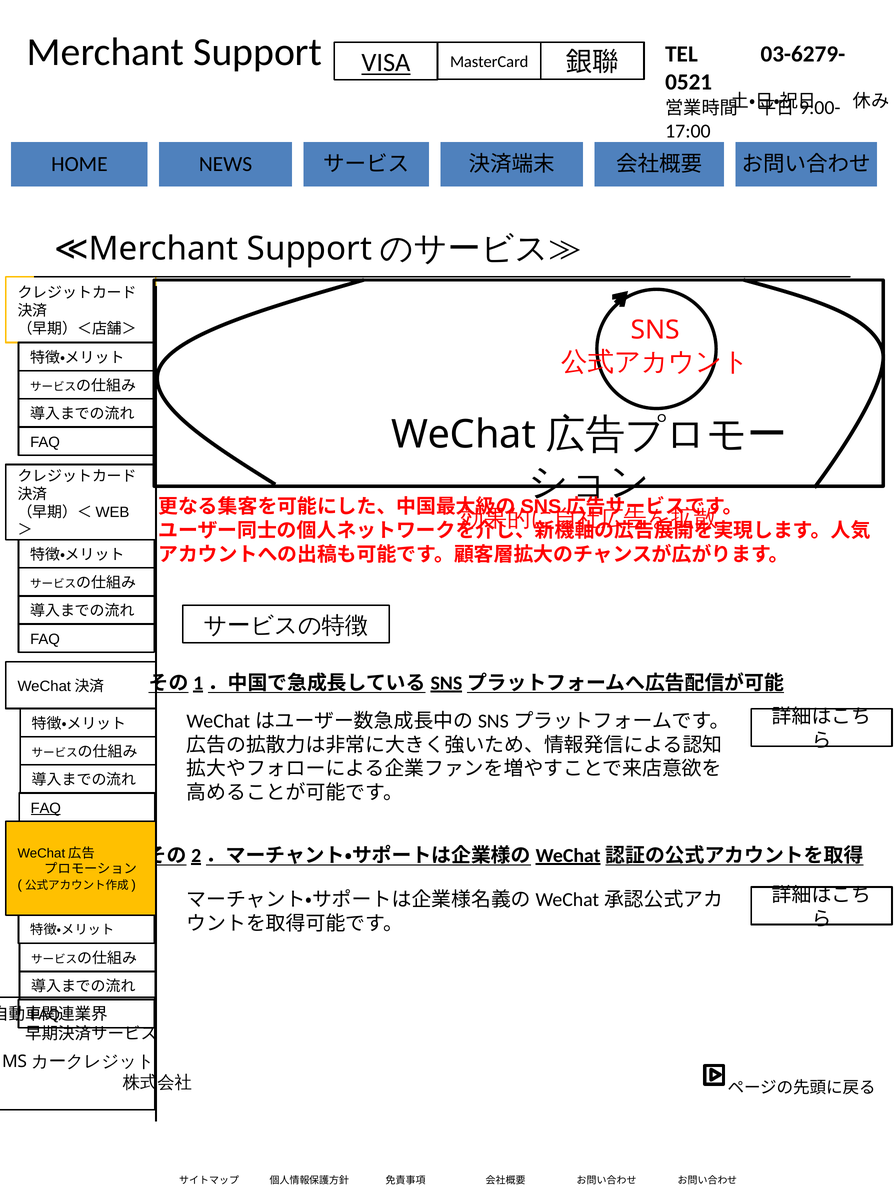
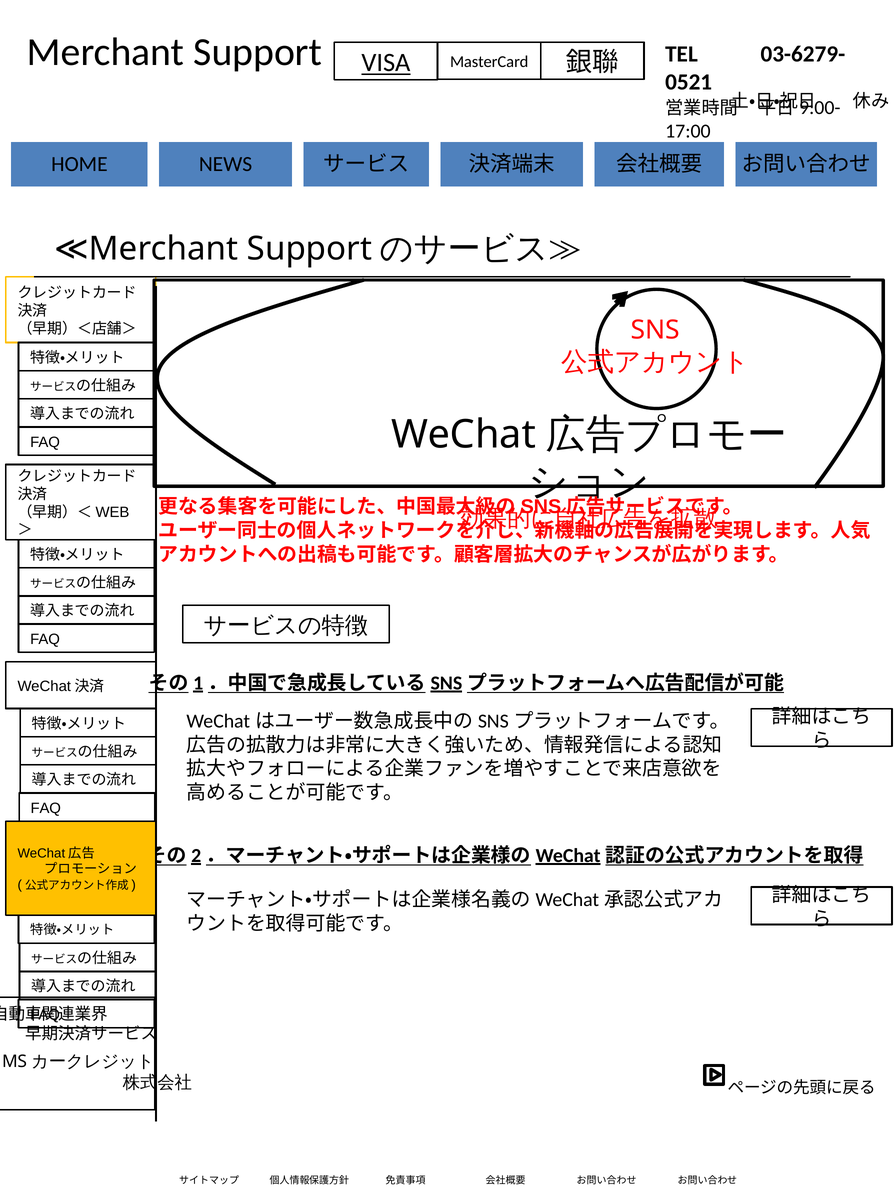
FAQ underline: present -> none (46, 808)
